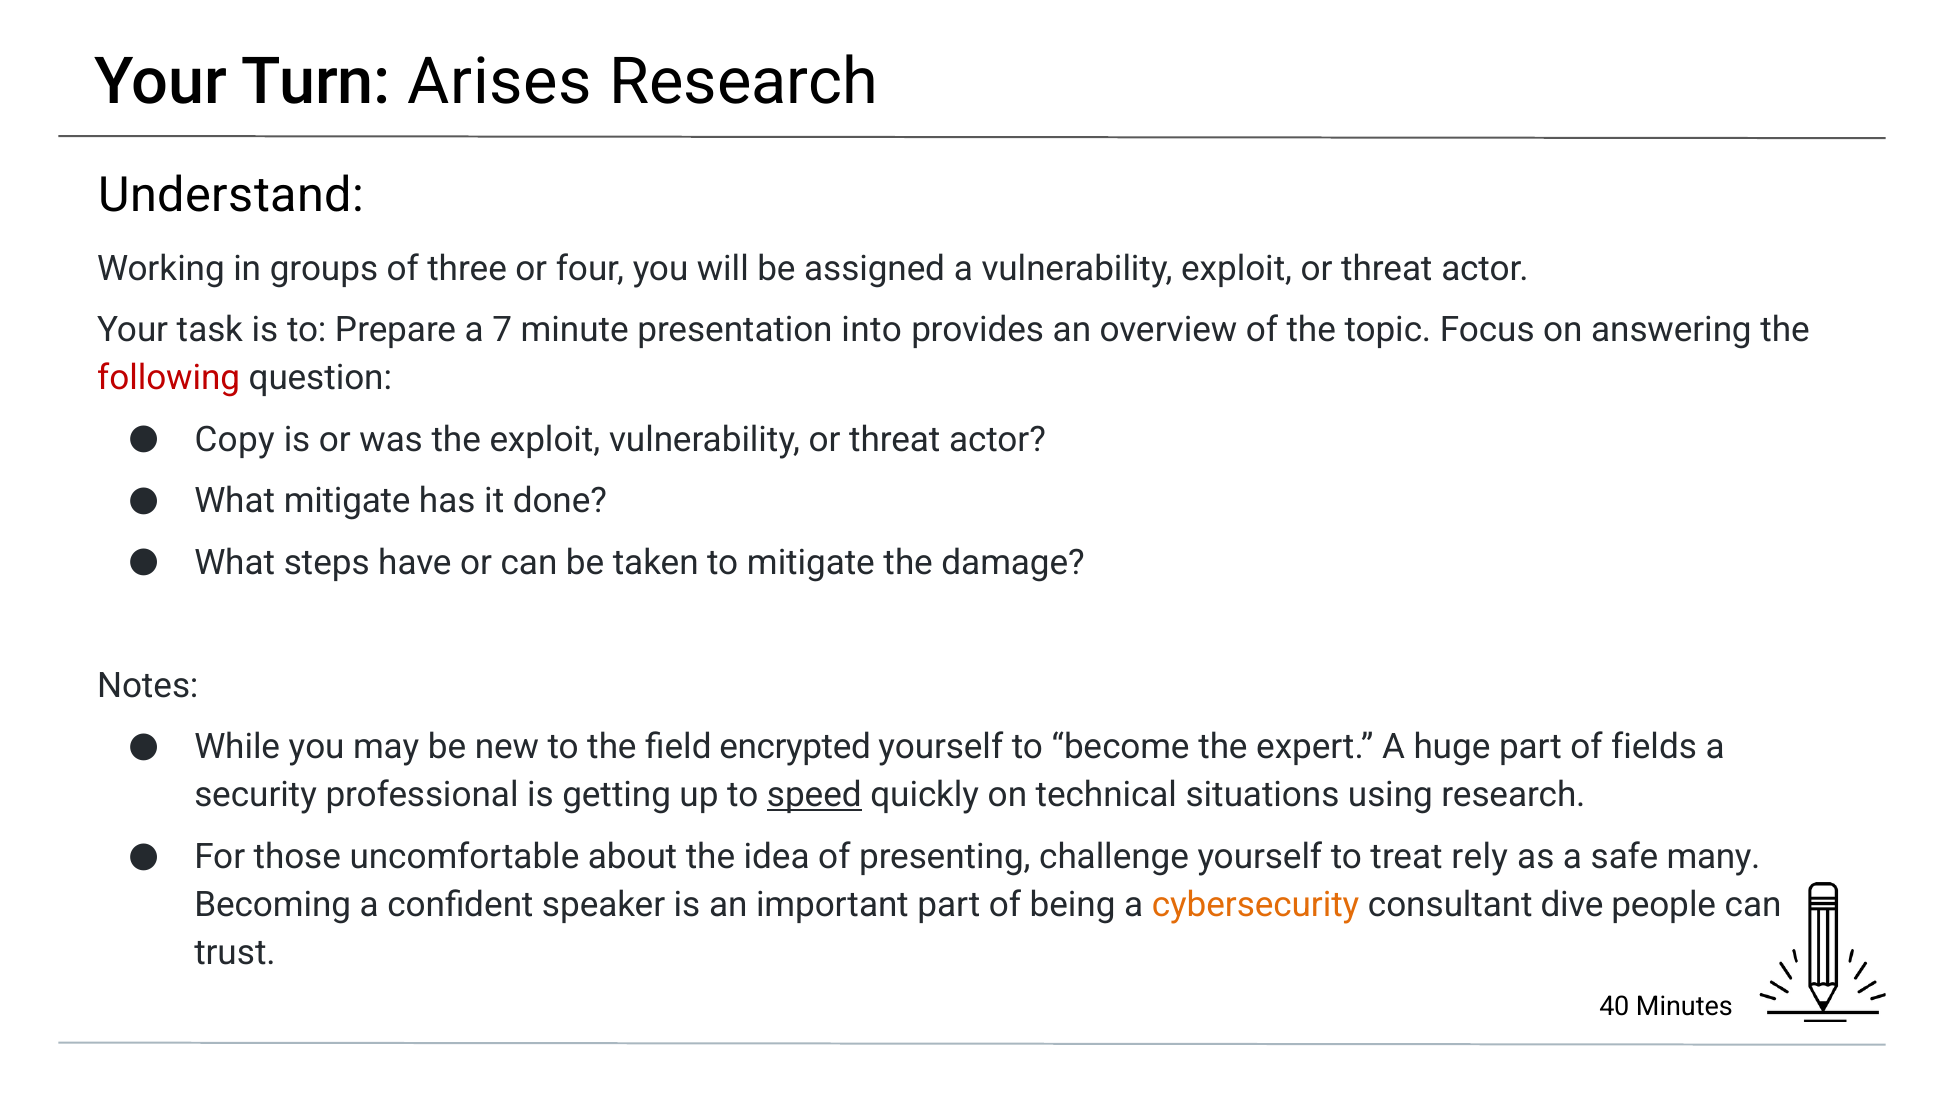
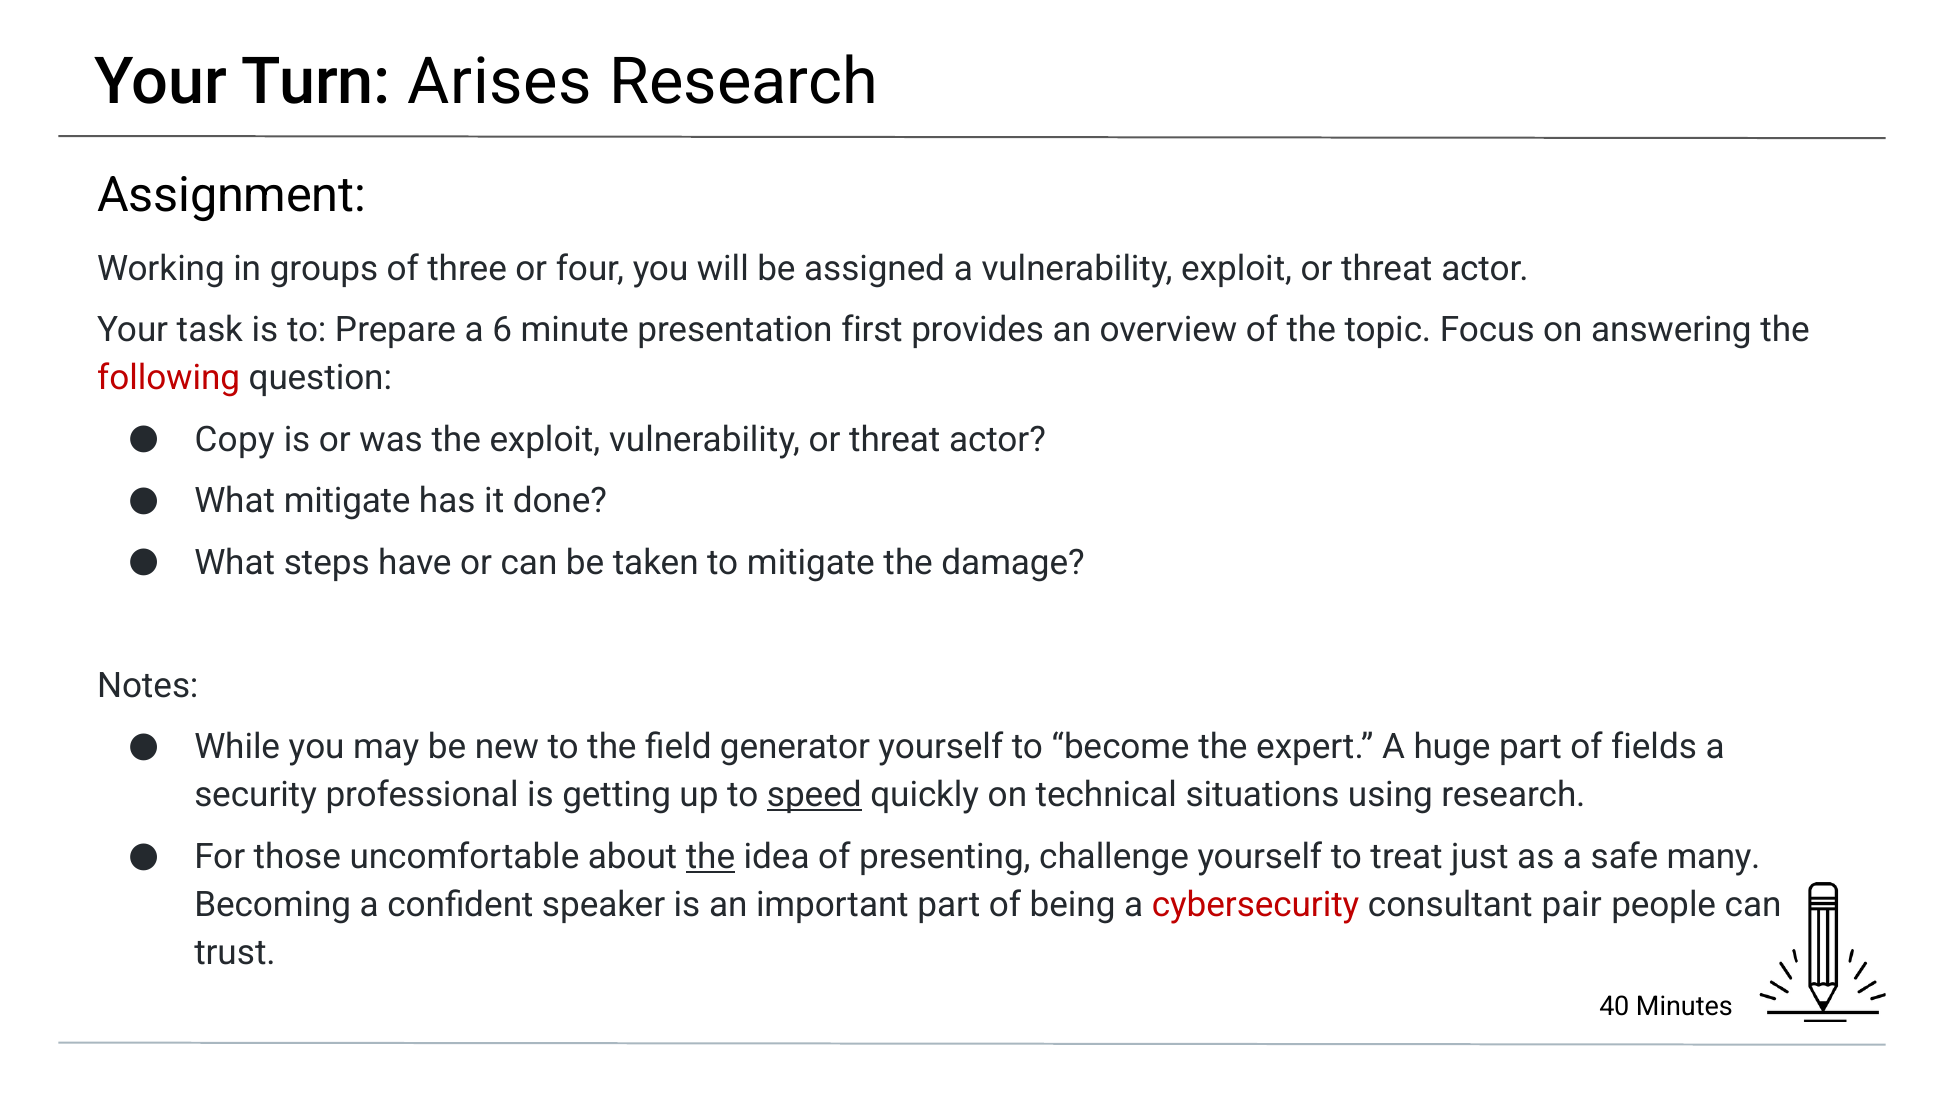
Understand: Understand -> Assignment (232, 196)
7: 7 -> 6 (502, 330)
into: into -> first (872, 330)
encrypted: encrypted -> generator (795, 748)
the underline: none -> present (710, 857)
rely: rely -> just (1480, 857)
cybersecurity colour: orange -> red (1256, 905)
dive: dive -> pair (1572, 905)
